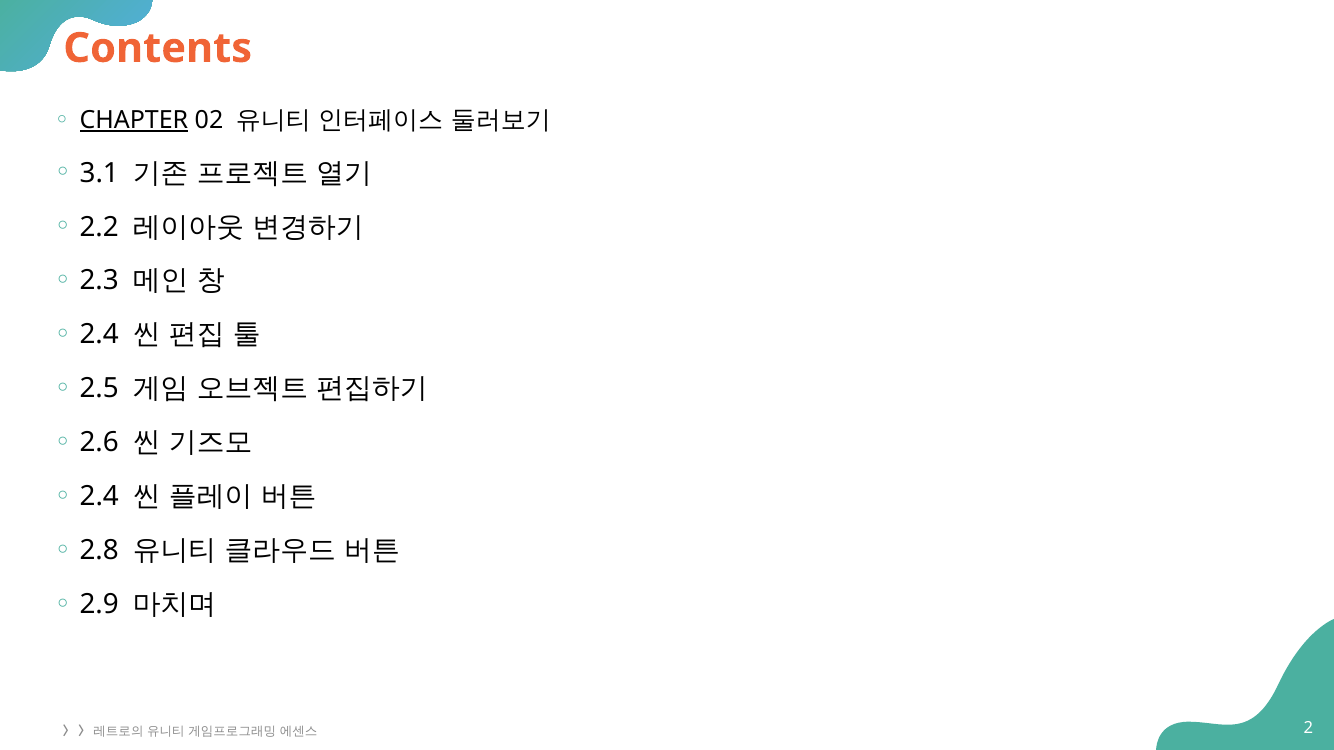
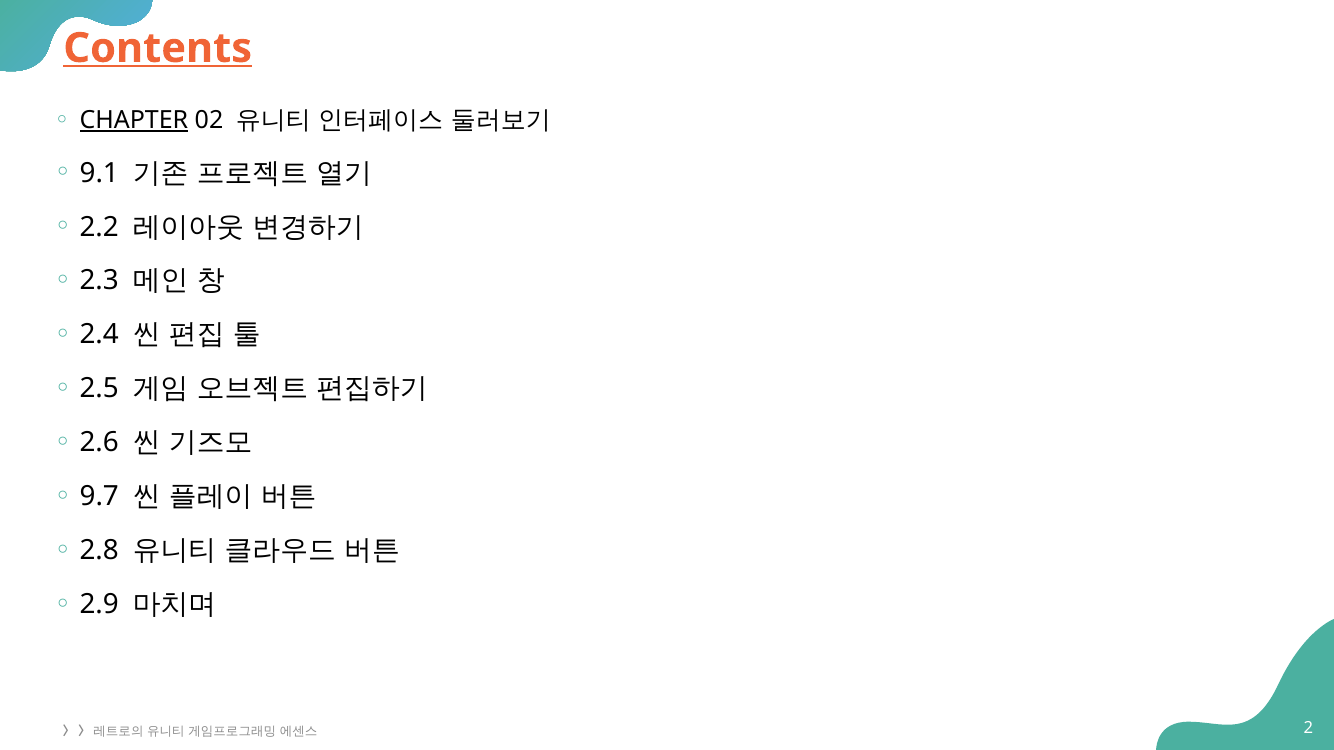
Contents underline: none -> present (158, 48)
3.1: 3.1 -> 9.1 (99, 173)
2.4: 2.4 -> 9.7 (99, 497)
